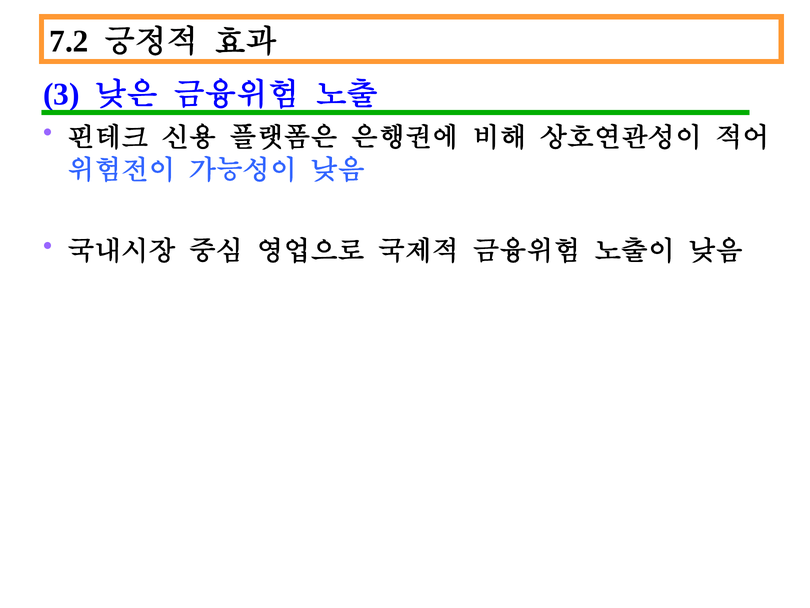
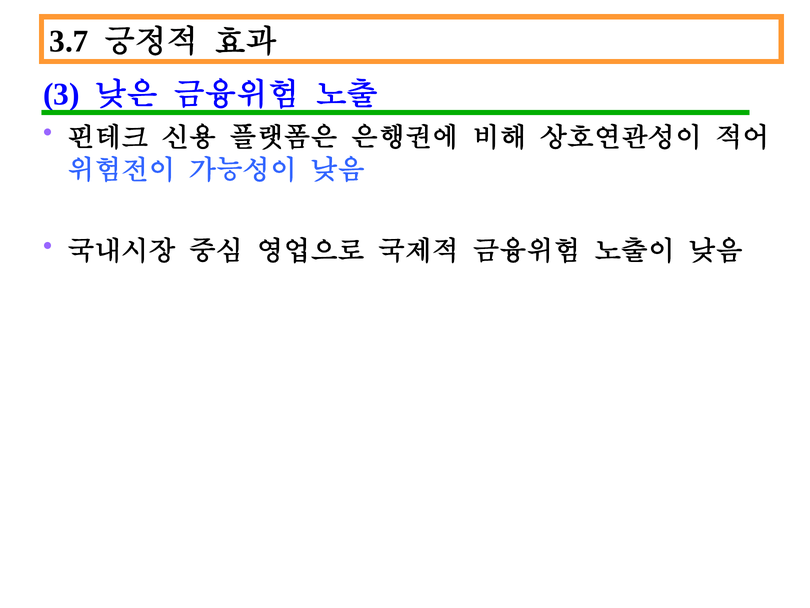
7.2: 7.2 -> 3.7 (69, 41)
